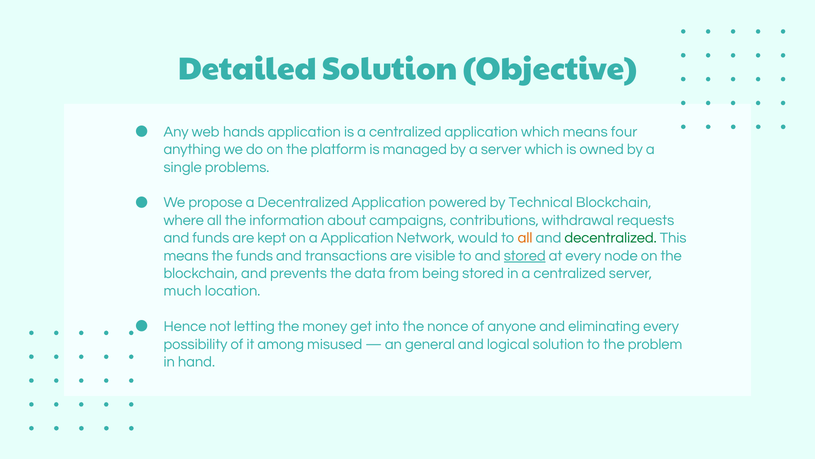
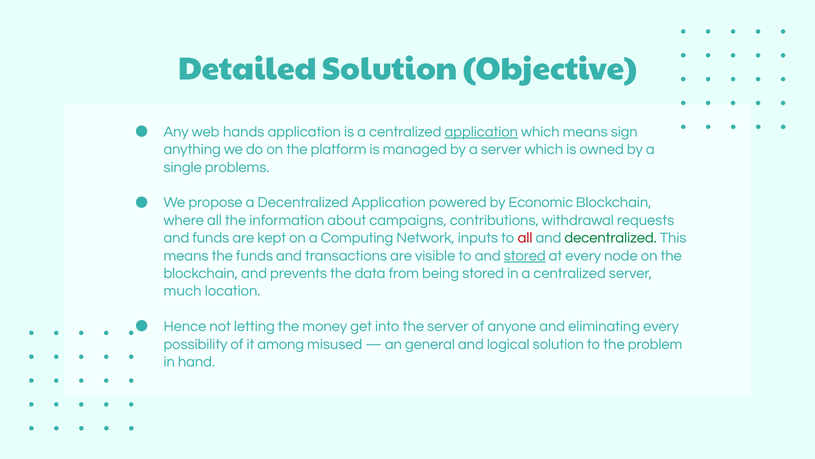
application underline: none -> present (481, 132)
four: four -> sign (624, 132)
Technical: Technical -> Economic (541, 202)
a Application: Application -> Computing (357, 238)
would: would -> inputs (478, 238)
all colour: orange -> red (525, 238)
the nonce: nonce -> server (448, 326)
